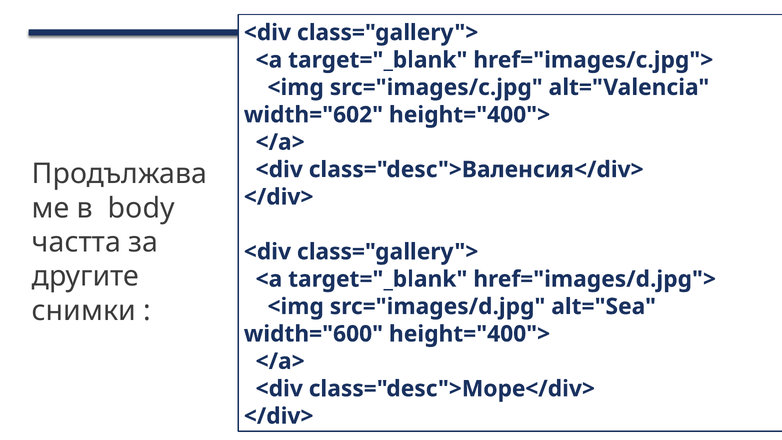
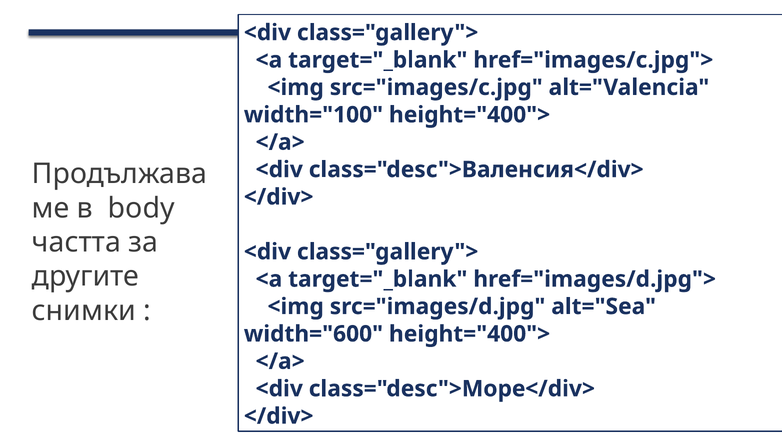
width="602: width="602 -> width="100 (313, 115)
